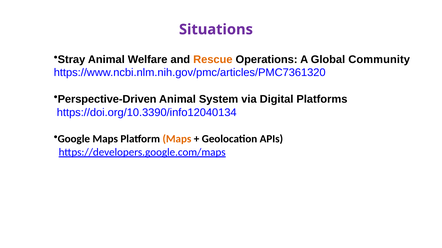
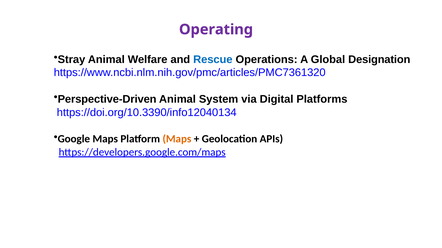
Situations: Situations -> Operating (216, 30)
Rescue colour: orange -> blue (213, 60)
Community: Community -> Designation (379, 60)
